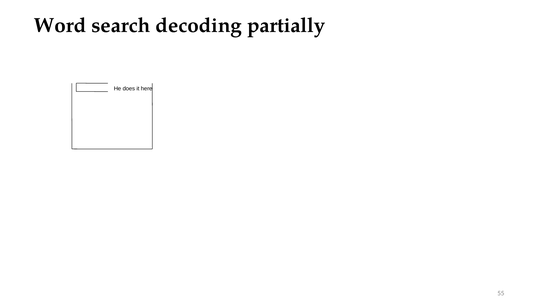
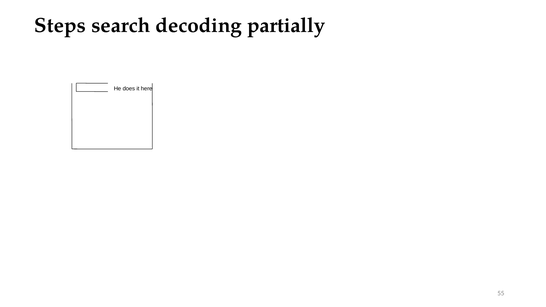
Word: Word -> Steps (60, 25)
